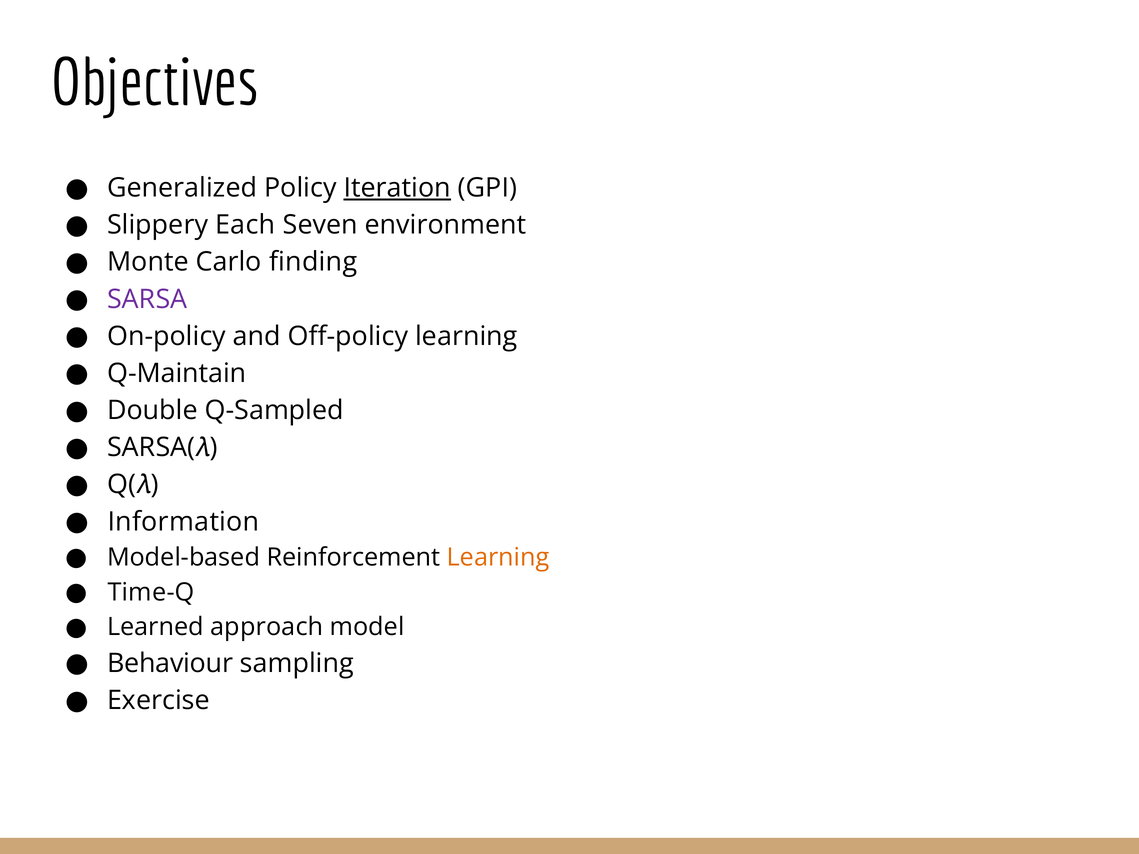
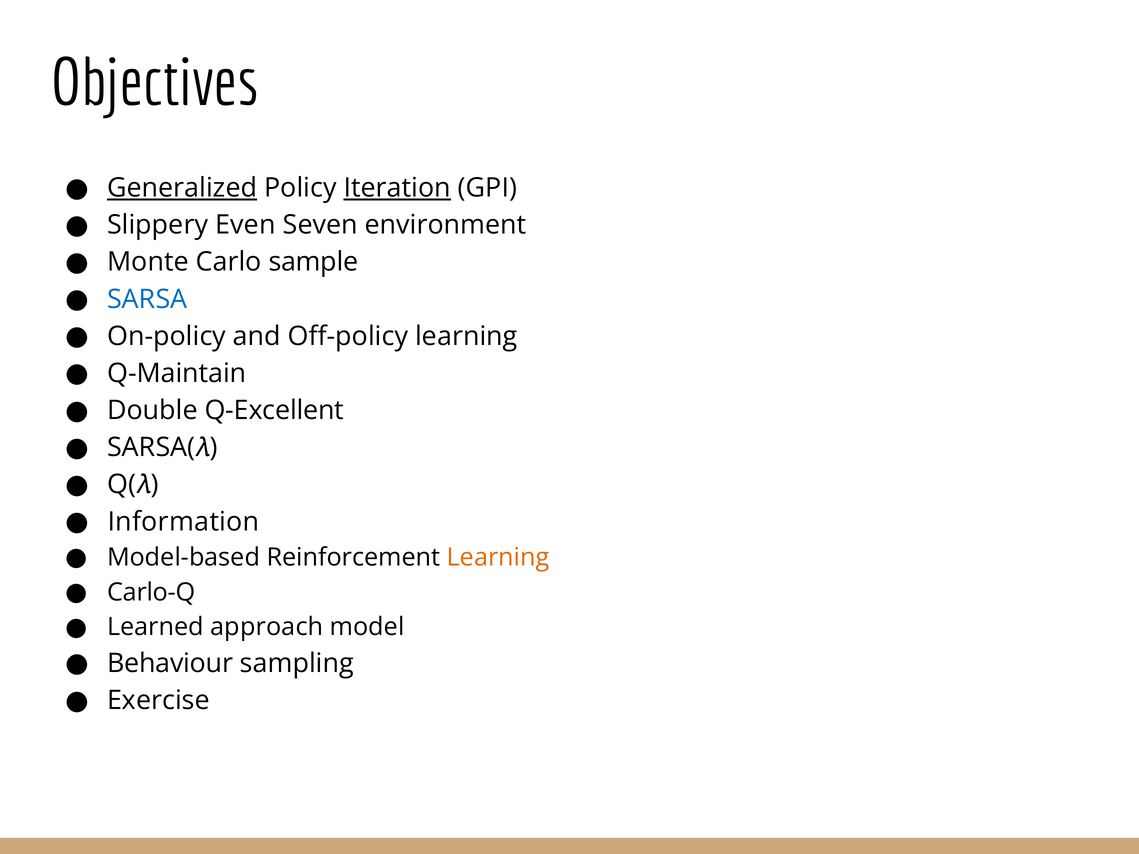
Generalized underline: none -> present (182, 188)
Each: Each -> Even (245, 225)
finding: finding -> sample (313, 262)
SARSA colour: purple -> blue (147, 299)
Q-Sampled: Q-Sampled -> Q-Excellent (274, 411)
Time-Q: Time-Q -> Carlo-Q (151, 592)
